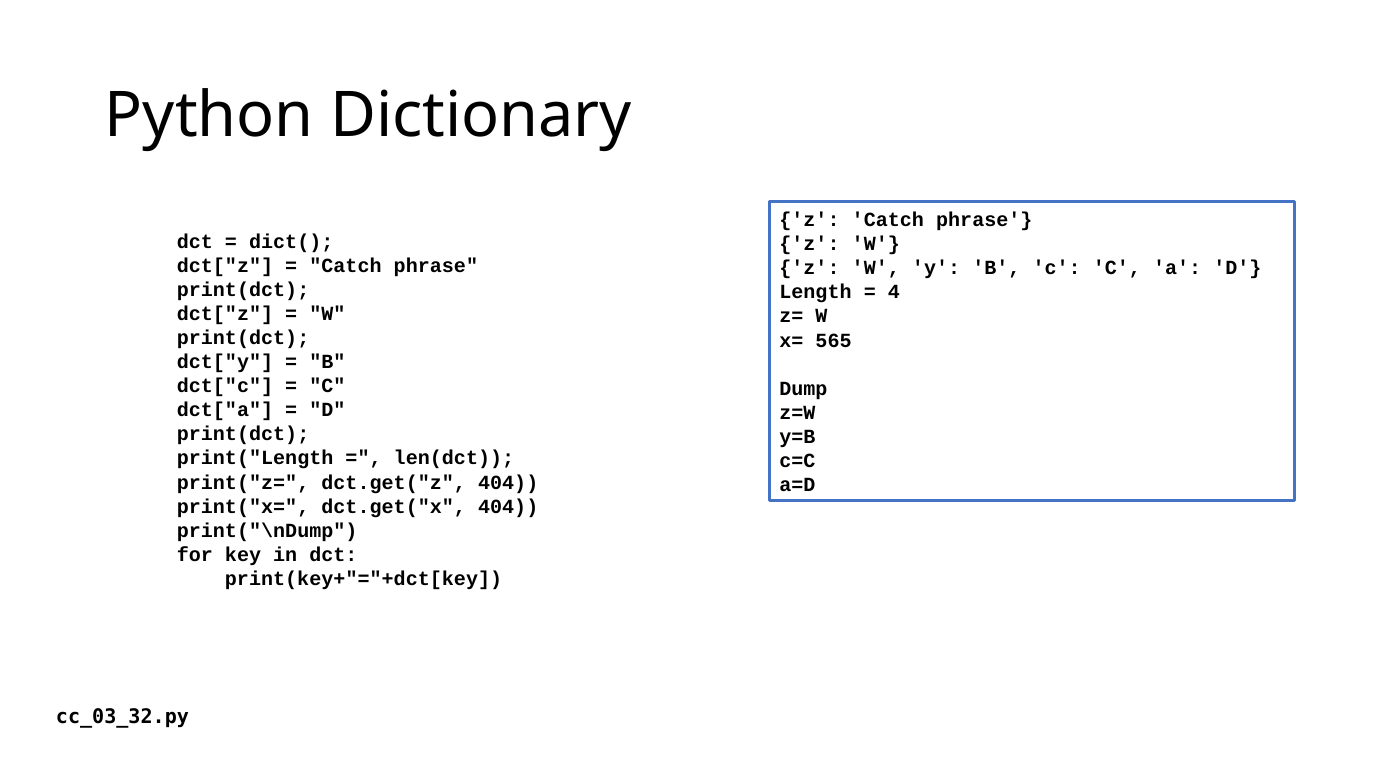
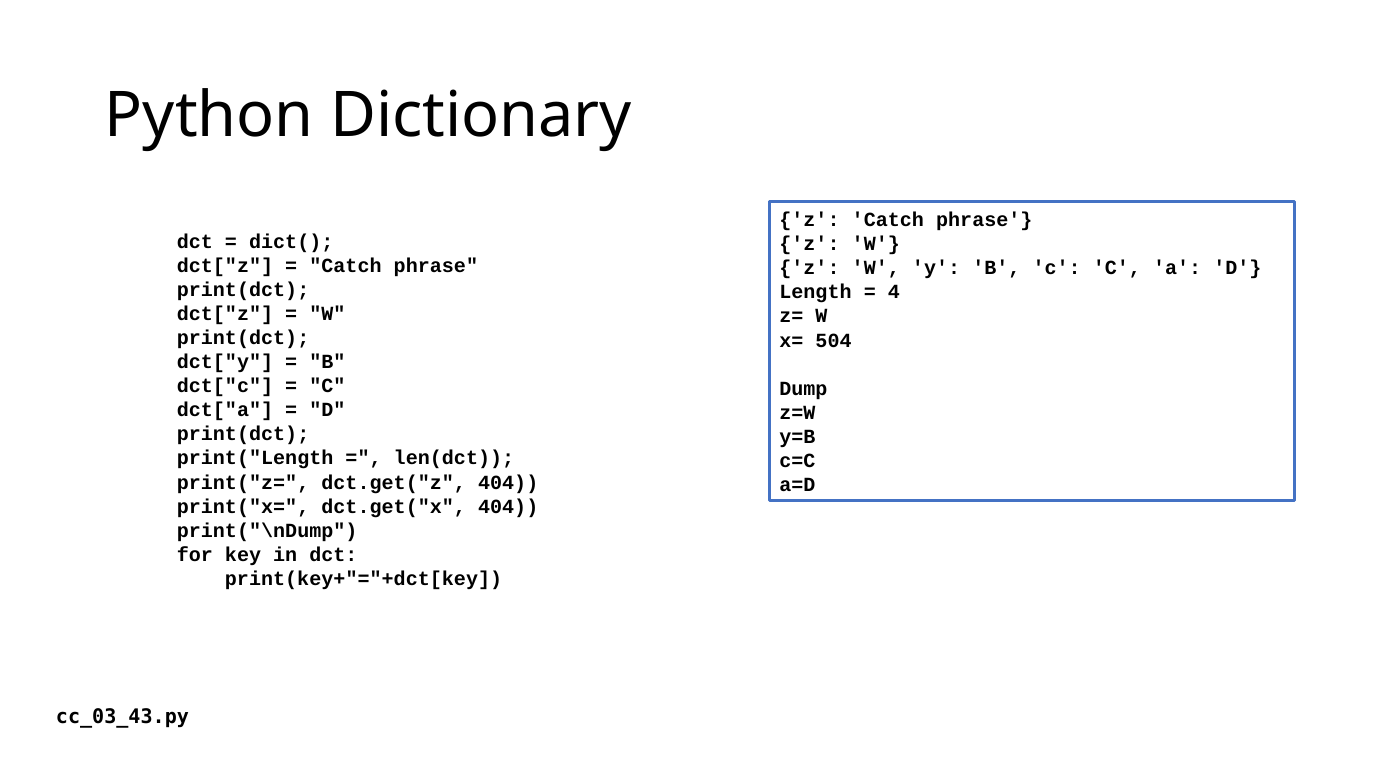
565: 565 -> 504 (834, 340)
cc_03_32.py: cc_03_32.py -> cc_03_43.py (122, 716)
